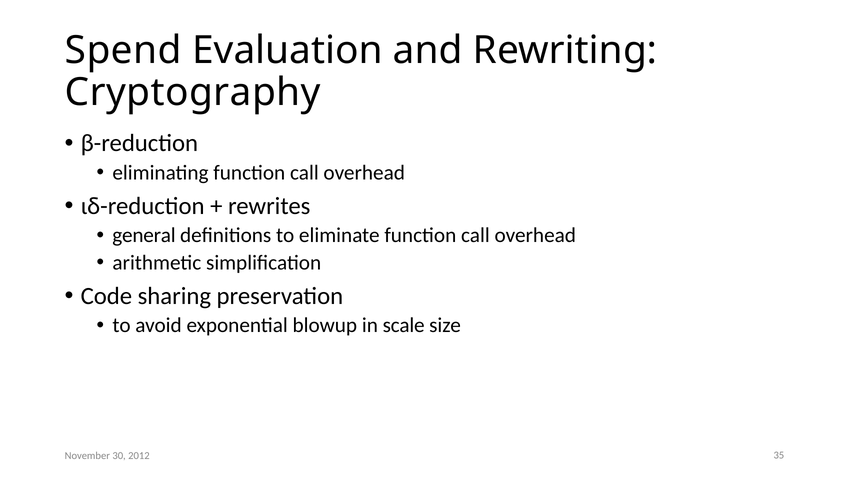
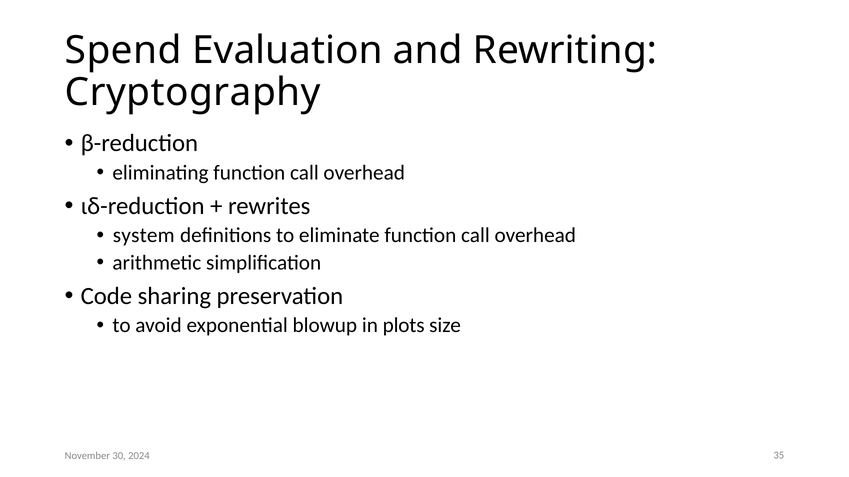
general: general -> system (144, 236)
scale: scale -> plots (404, 326)
2012: 2012 -> 2024 (139, 456)
